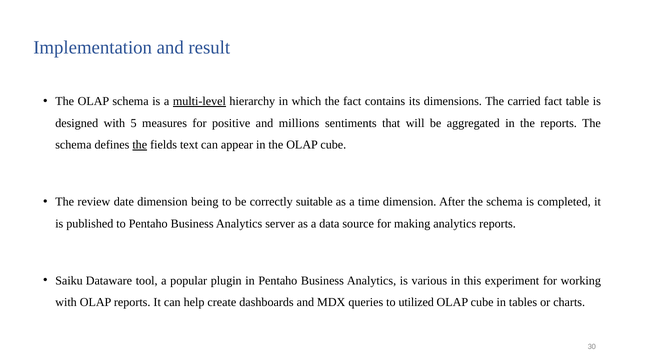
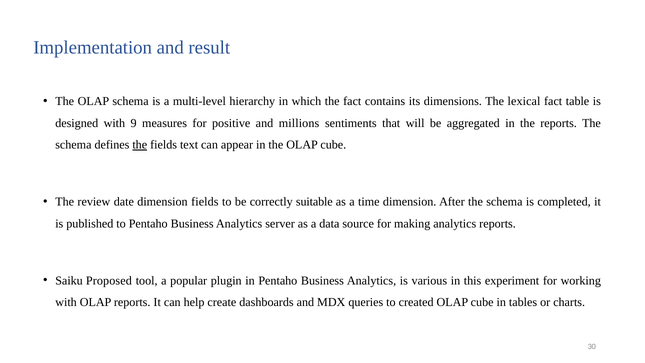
multi-level underline: present -> none (199, 101)
carried: carried -> lexical (524, 101)
5: 5 -> 9 (134, 123)
dimension being: being -> fields (205, 202)
Dataware: Dataware -> Proposed (109, 280)
utilized: utilized -> created (416, 302)
